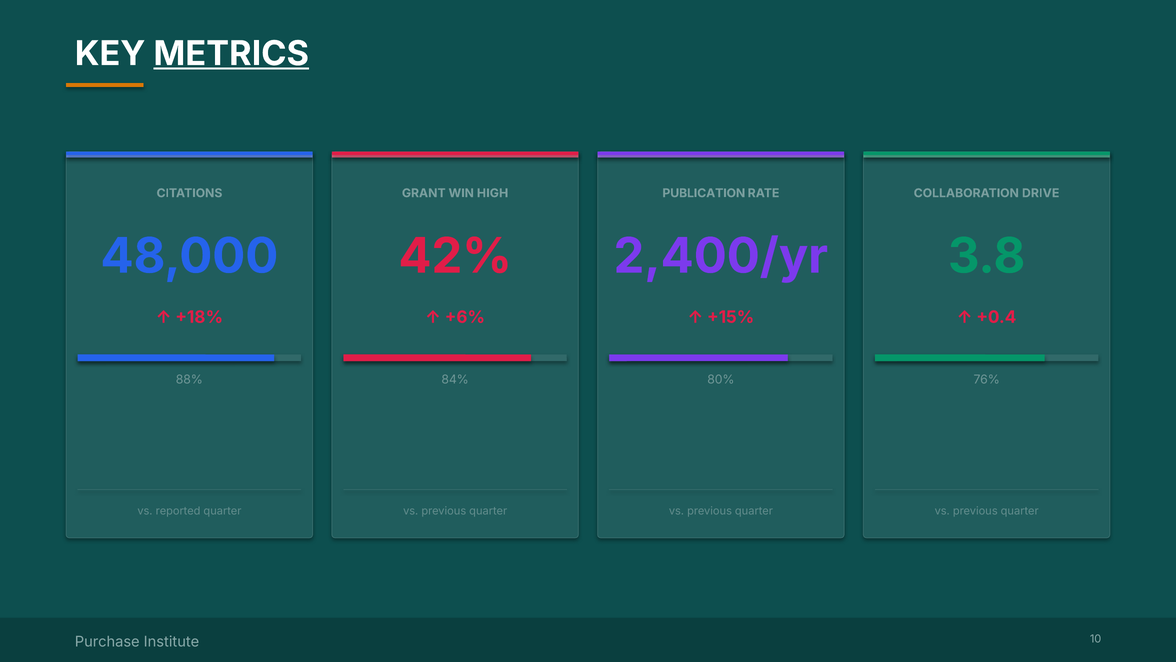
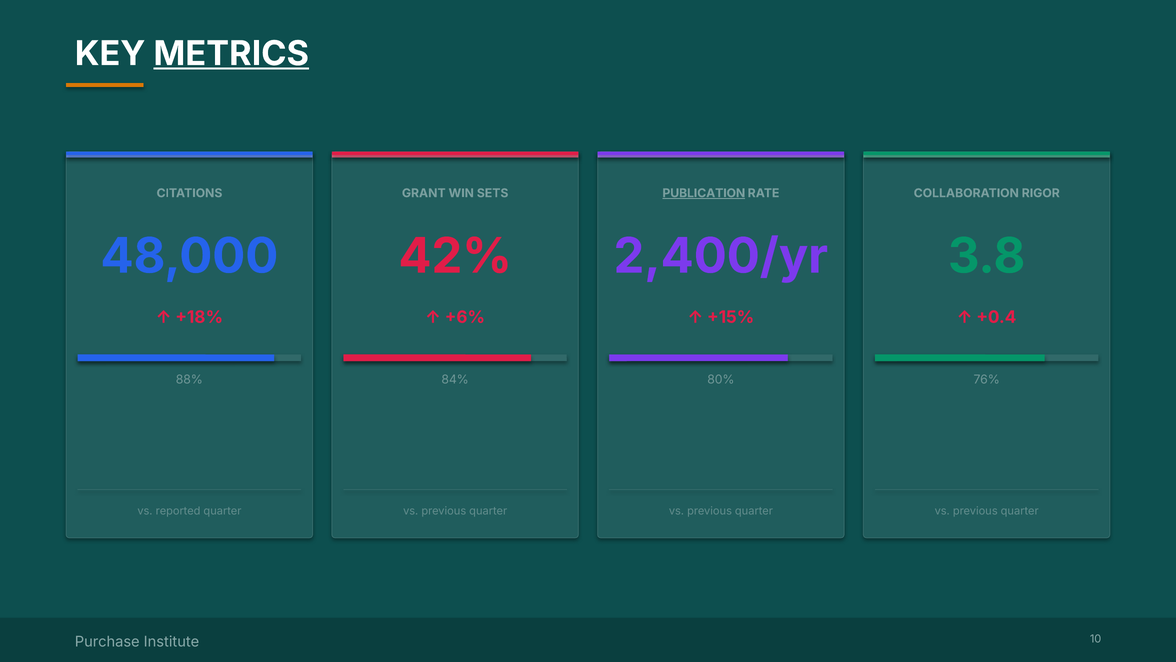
HIGH: HIGH -> SETS (493, 193)
PUBLICATION underline: none -> present (704, 193)
DRIVE: DRIVE -> RIGOR (1041, 193)
